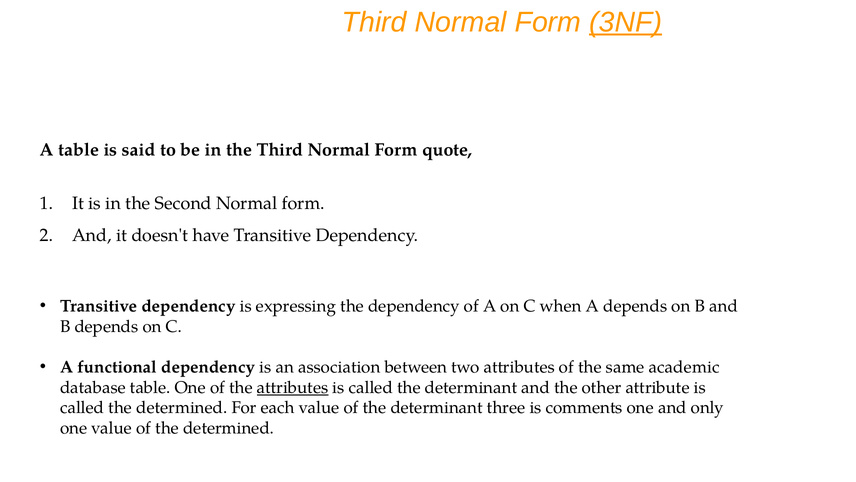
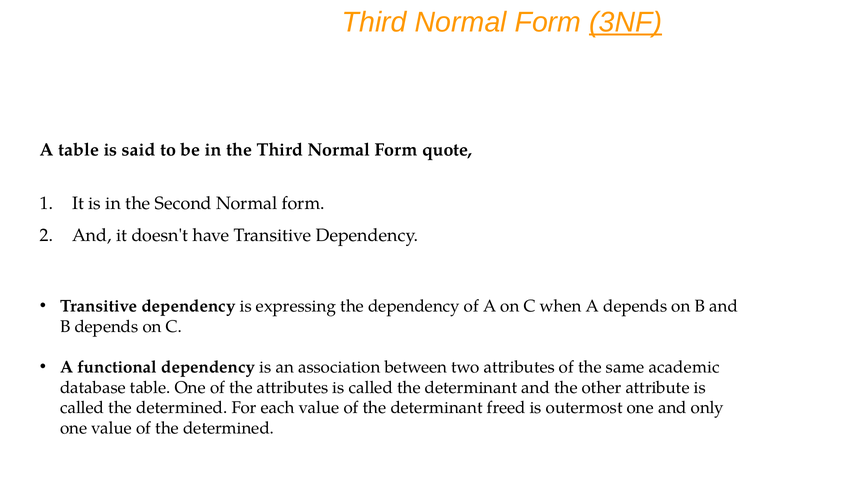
attributes underline: present -> none (293, 387)
three: three -> freed (506, 407)
comments: comments -> outermost (584, 407)
